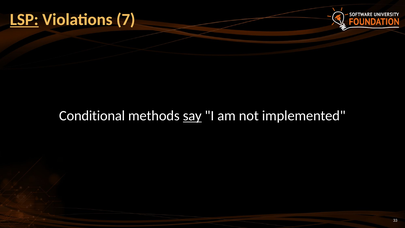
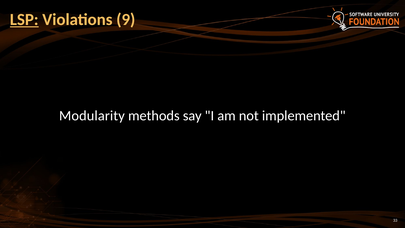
7: 7 -> 9 (126, 20)
Conditional: Conditional -> Modularity (92, 116)
say underline: present -> none (192, 116)
